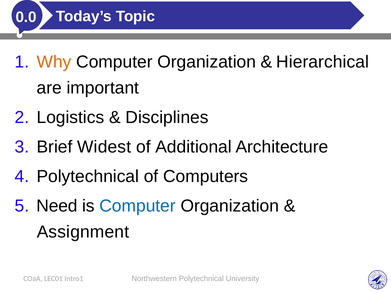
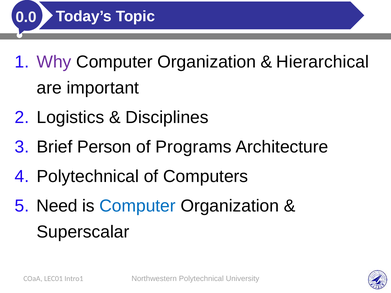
Why colour: orange -> purple (54, 62)
Widest: Widest -> Person (104, 147)
Additional: Additional -> Programs (194, 147)
Assignment: Assignment -> Superscalar (83, 232)
